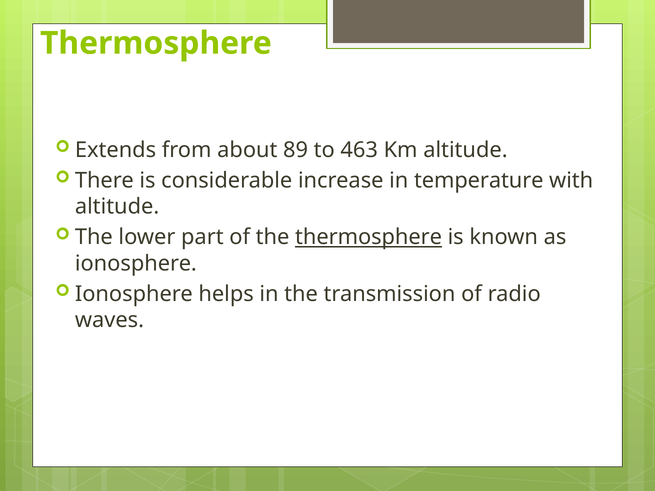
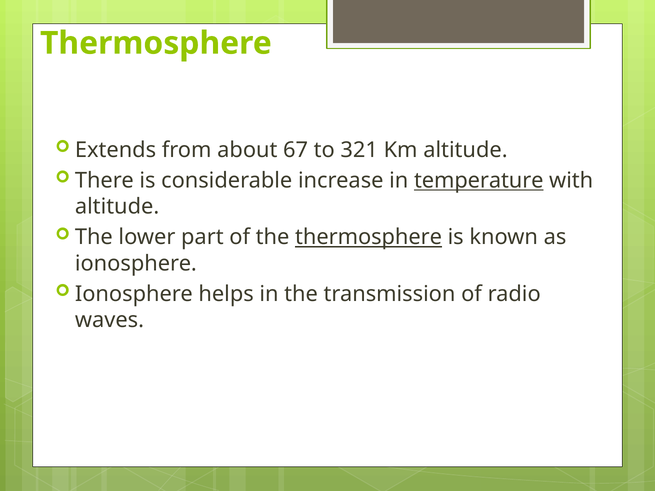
89: 89 -> 67 (296, 150)
463: 463 -> 321 (359, 150)
temperature underline: none -> present (479, 181)
